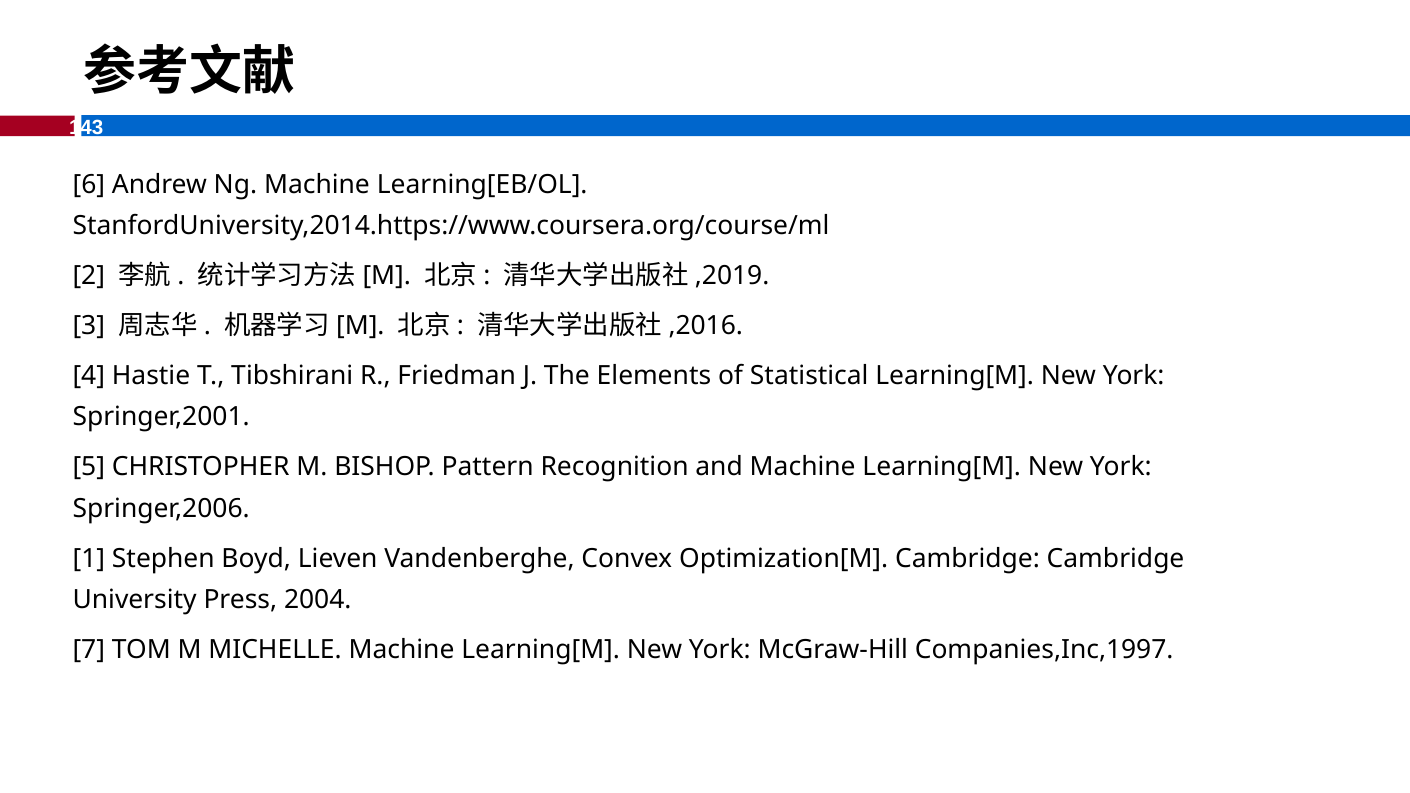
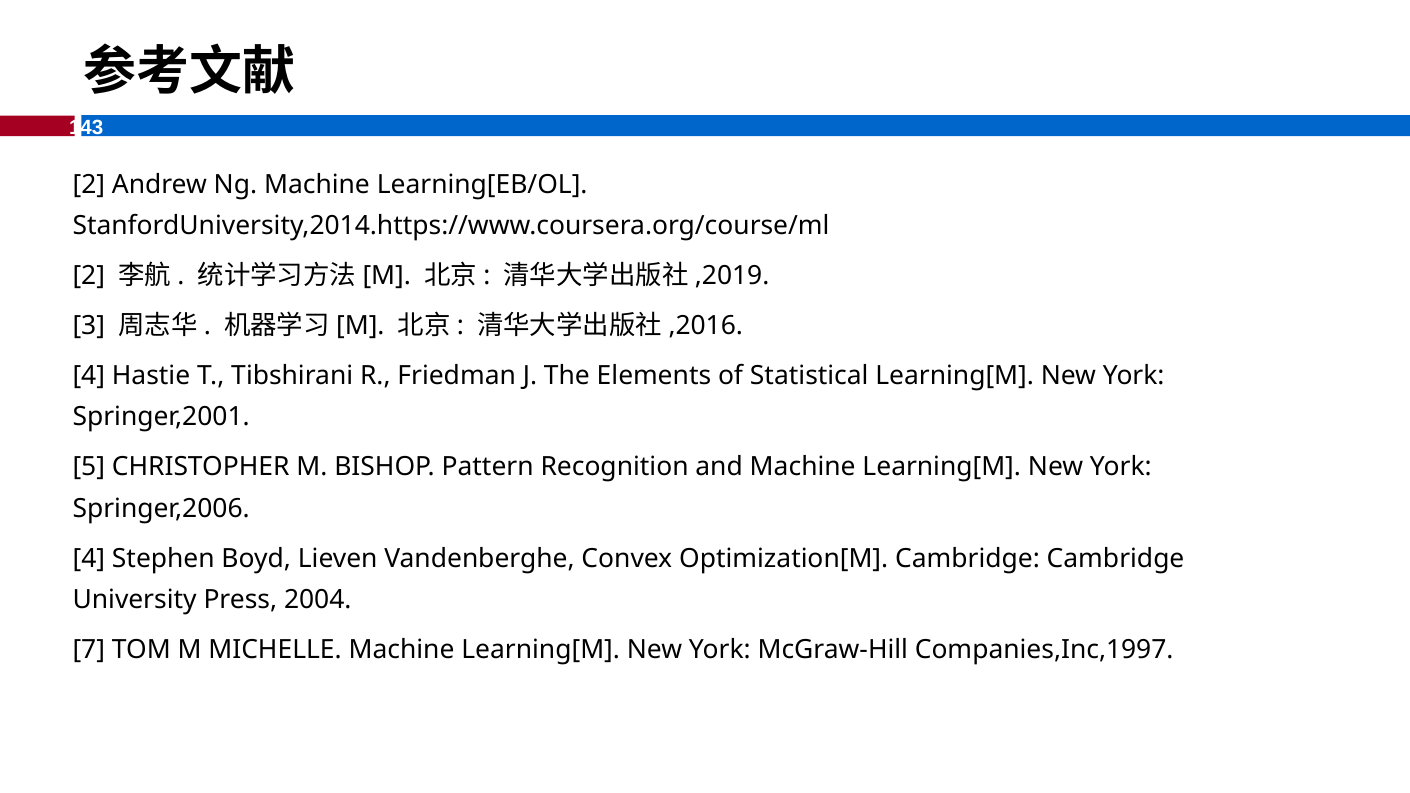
6: 6 -> 2 (89, 185)
1: 1 -> 4 (89, 559)
